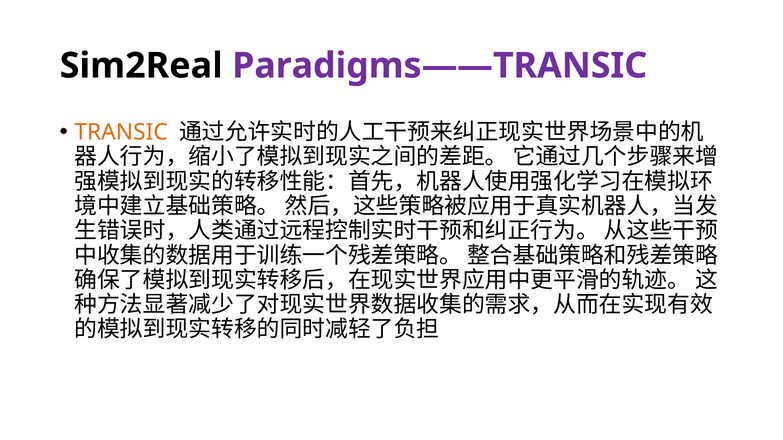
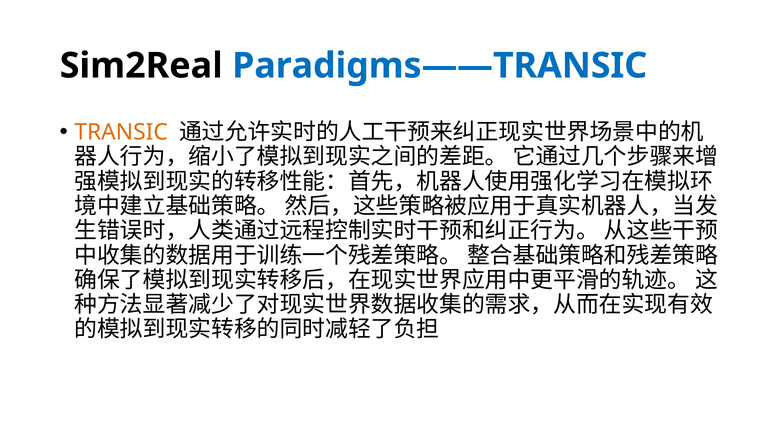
Paradigms——TRANSIC colour: purple -> blue (440, 66)
